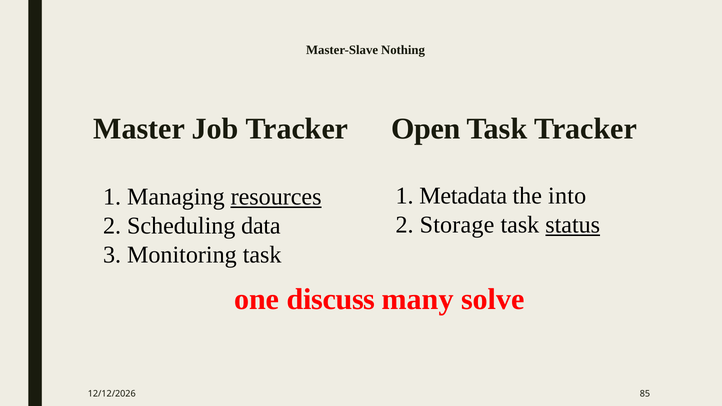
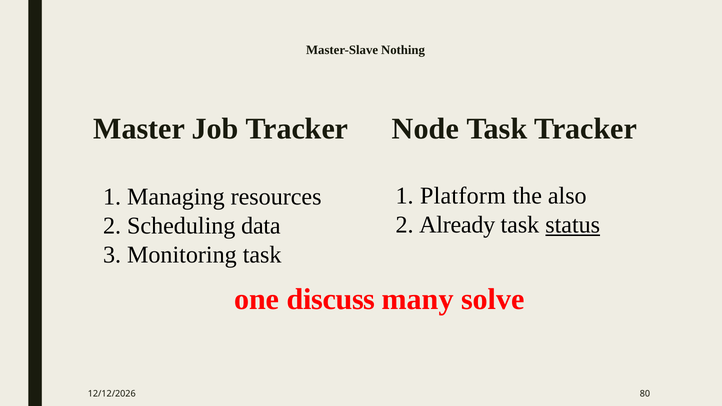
Open: Open -> Node (425, 129)
Metadata: Metadata -> Platform (463, 196)
into: into -> also (567, 196)
resources underline: present -> none (276, 197)
Storage: Storage -> Already (457, 225)
85: 85 -> 80 (645, 394)
